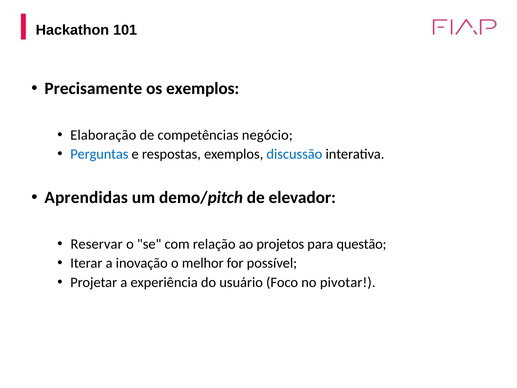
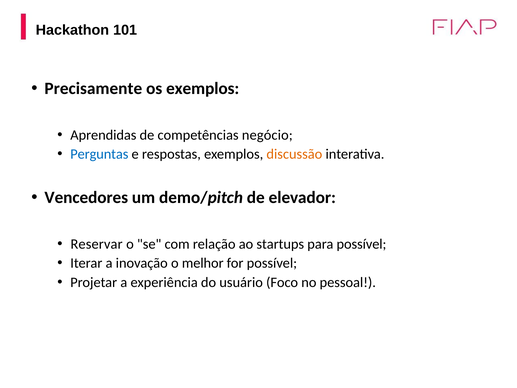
Elaboração: Elaboração -> Aprendidas (103, 135)
discussão colour: blue -> orange (294, 154)
Aprendidas: Aprendidas -> Vencedores (86, 197)
projetos: projetos -> startups (280, 244)
para questão: questão -> possível (361, 244)
pivotar: pivotar -> pessoal (348, 282)
